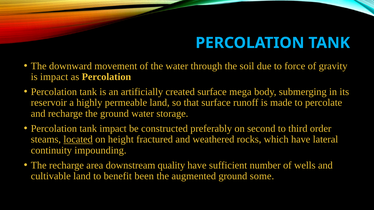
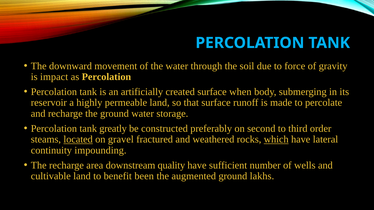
mega: mega -> when (240, 92)
tank impact: impact -> greatly (113, 129)
height: height -> gravel (121, 140)
which underline: none -> present (276, 140)
some: some -> lakhs (262, 176)
